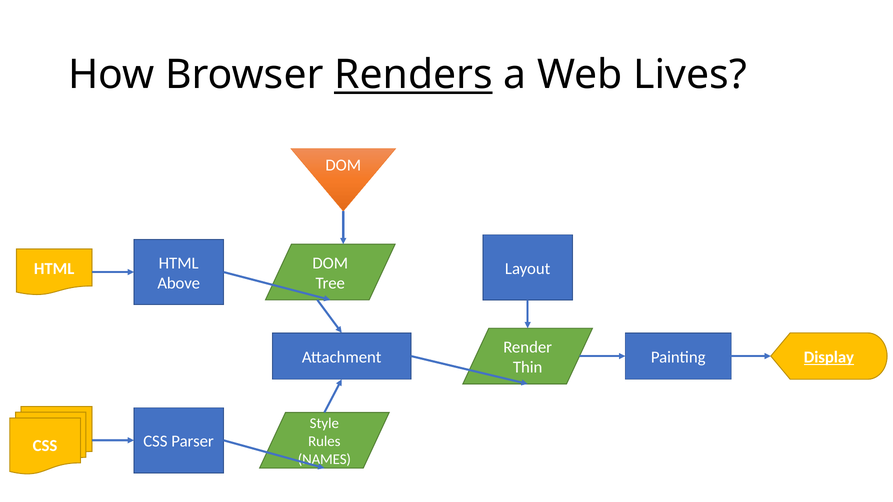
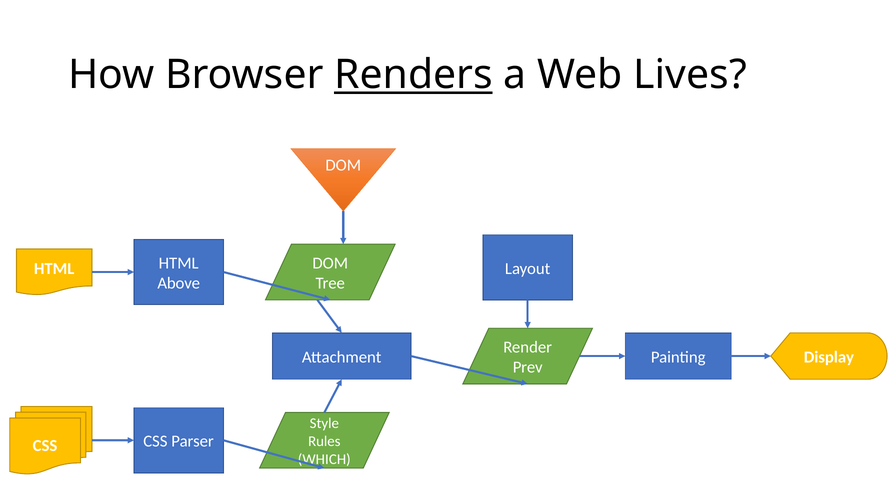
Display underline: present -> none (829, 357)
Thin: Thin -> Prev (528, 368)
NAMES: NAMES -> WHICH (324, 459)
